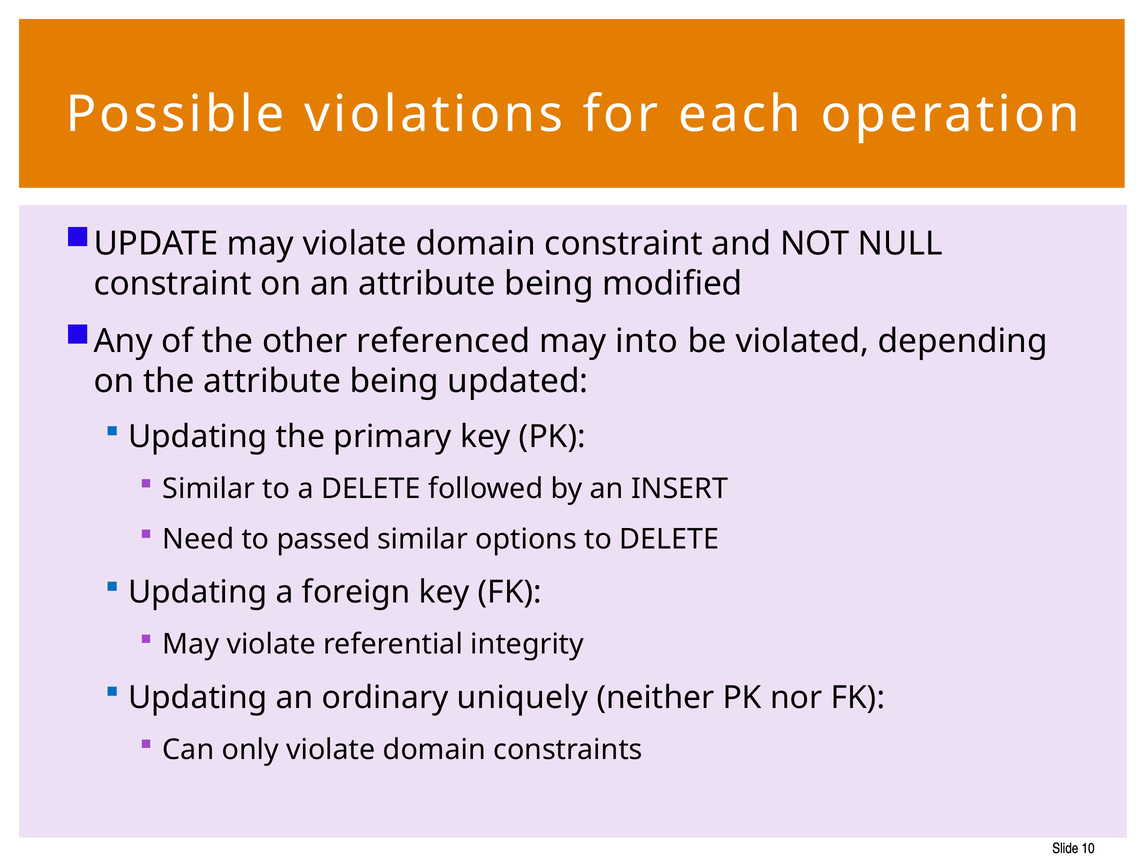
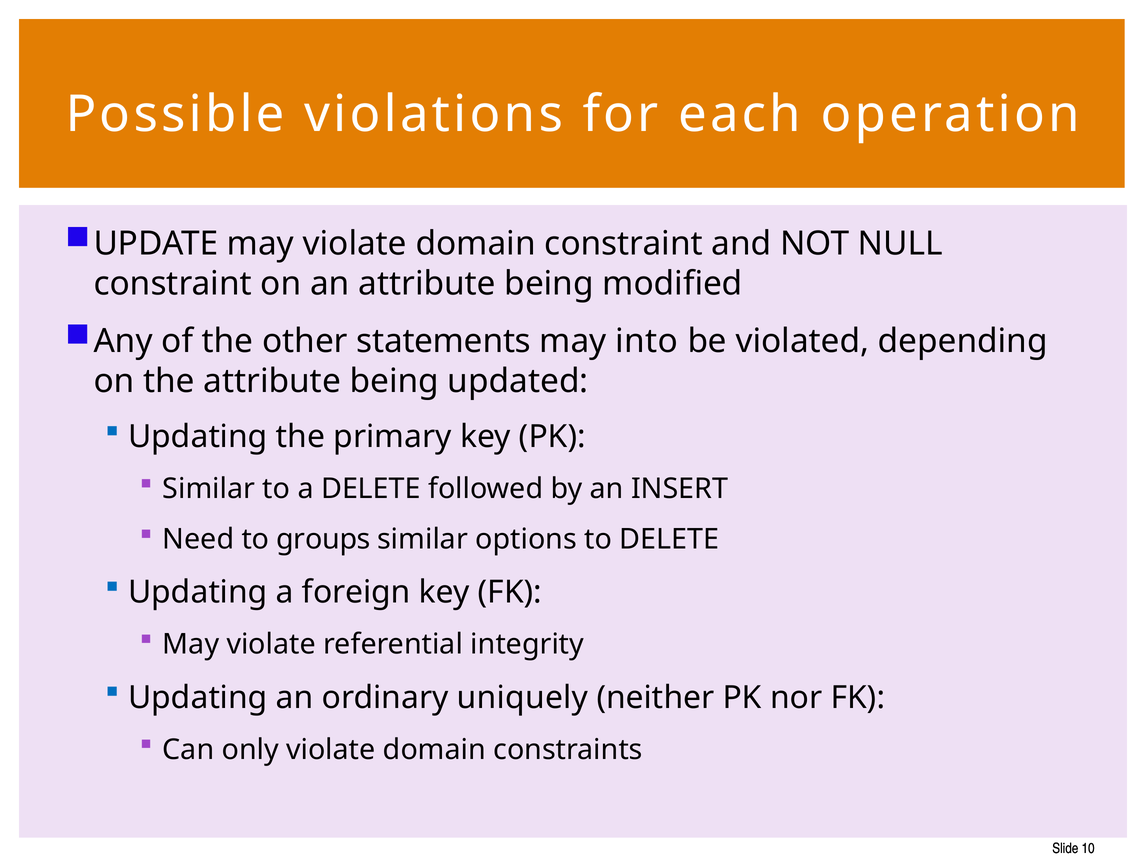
referenced: referenced -> statements (444, 341)
passed: passed -> groups (323, 539)
